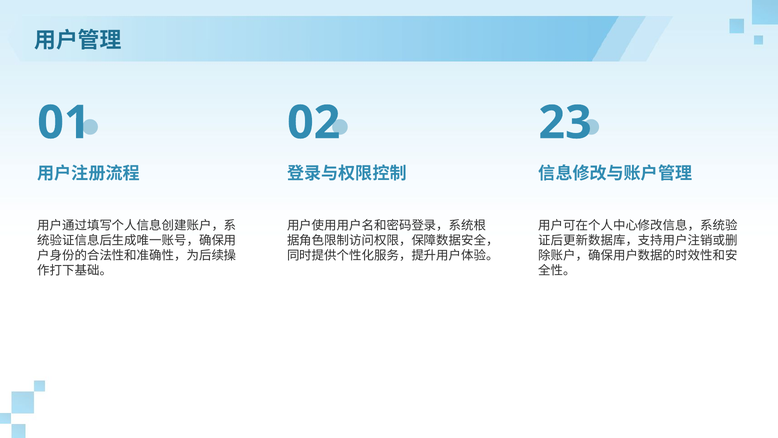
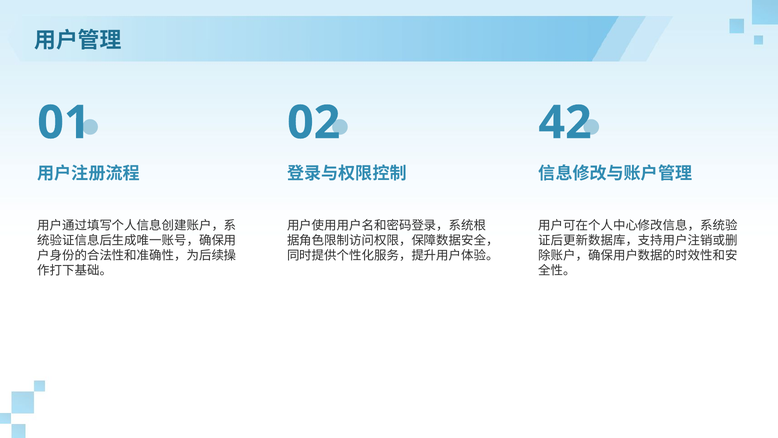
23: 23 -> 42 (565, 123)
